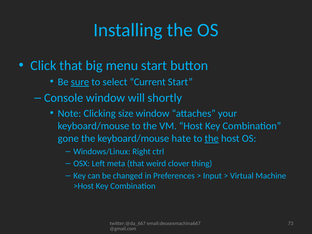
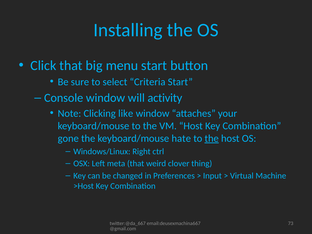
sure underline: present -> none (80, 82)
Current: Current -> Criteria (148, 82)
shortly: shortly -> activity (165, 98)
size: size -> like (126, 113)
